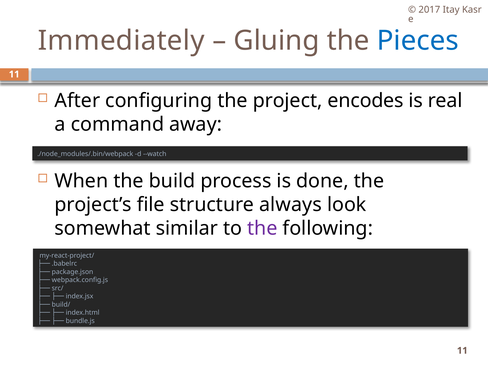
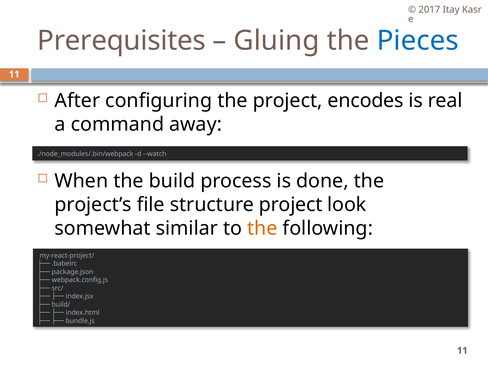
Immediately: Immediately -> Prerequisites (121, 41)
structure always: always -> project (291, 205)
the colour: purple -> orange (262, 228)
